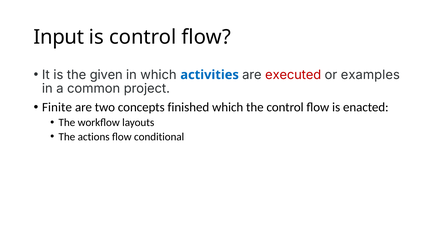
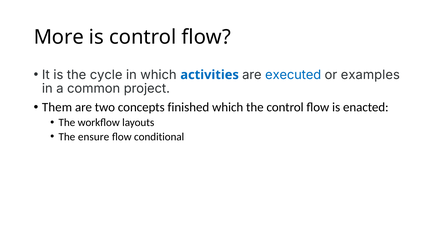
Input: Input -> More (59, 37)
given: given -> cycle (106, 75)
executed colour: red -> blue (293, 75)
Finite: Finite -> Them (57, 107)
actions: actions -> ensure (94, 137)
